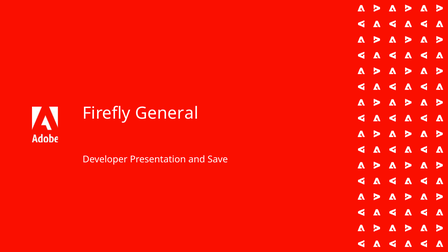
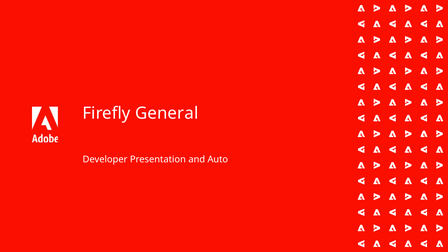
Save: Save -> Auto (218, 159)
